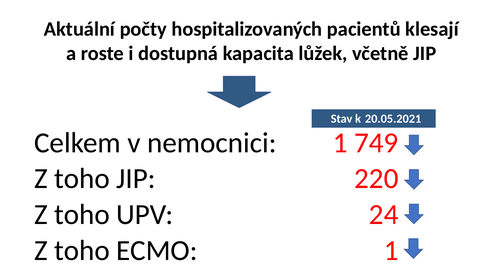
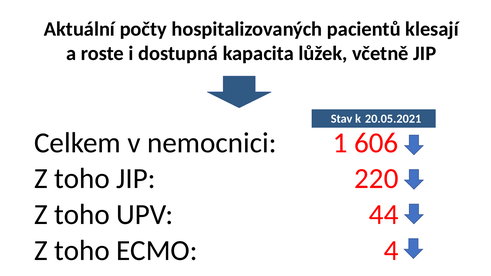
749: 749 -> 606 (376, 143)
24: 24 -> 44 (384, 215)
ECMO 1: 1 -> 4 (391, 251)
